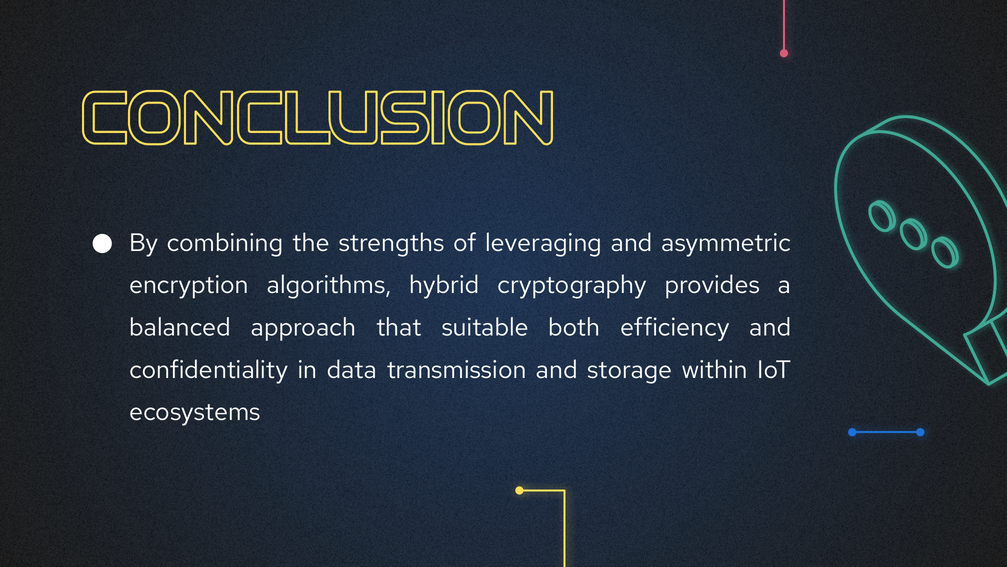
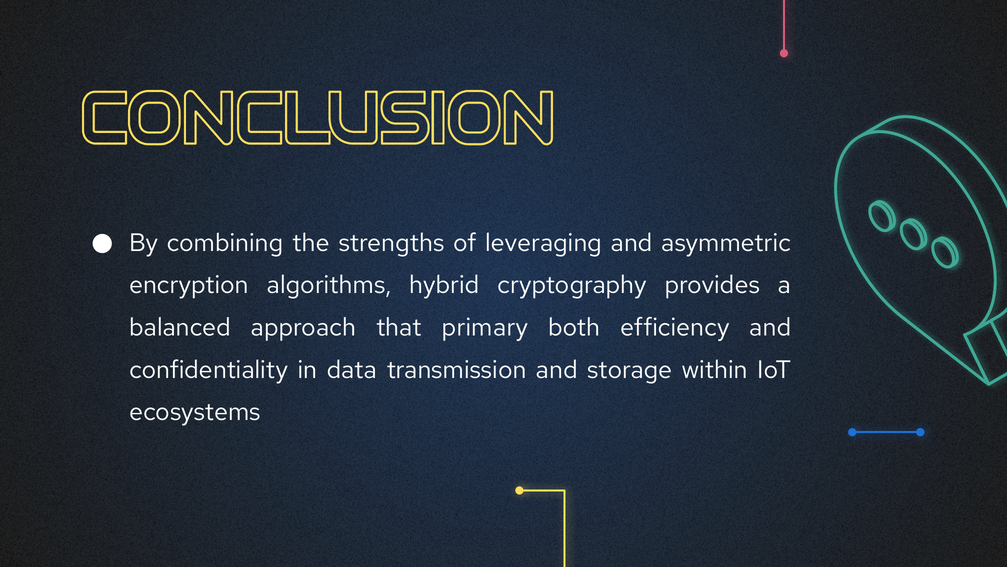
suitable: suitable -> primary (485, 327)
